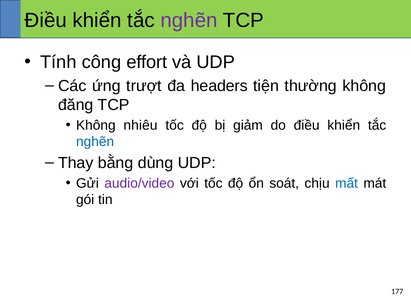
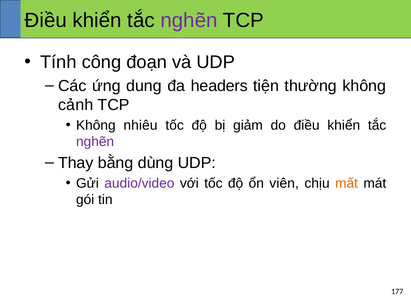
effort: effort -> đoạn (147, 62)
trượt: trượt -> dung (144, 86)
đăng: đăng -> cảnh (76, 105)
nghẽn colour: blue -> purple (95, 142)
soát: soát -> viên (284, 183)
mất colour: blue -> orange (347, 183)
